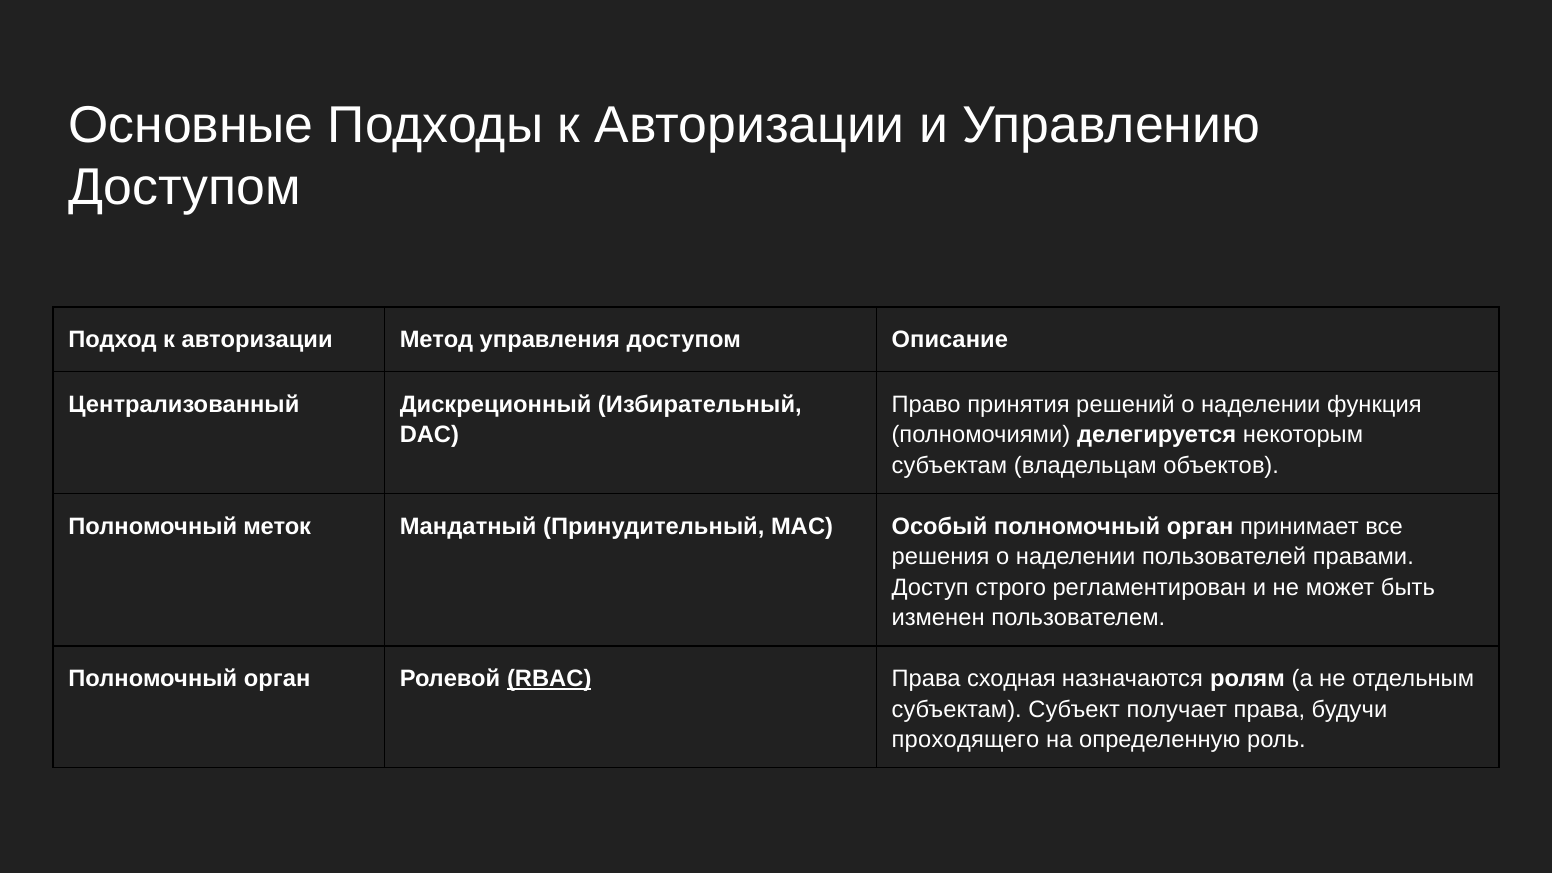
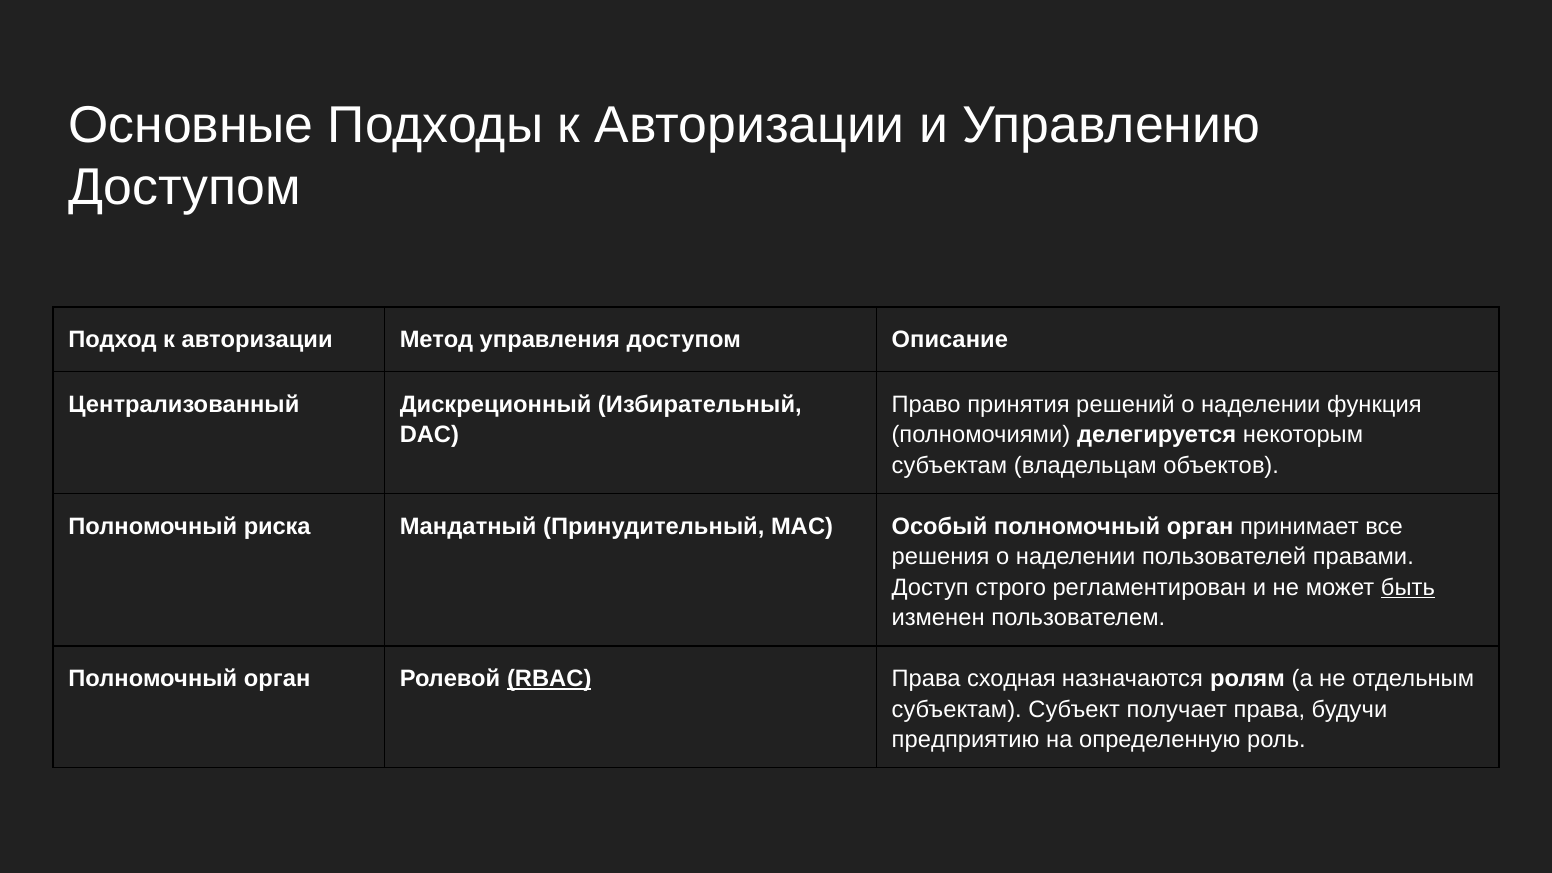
меток: меток -> риска (277, 527)
быть underline: none -> present (1408, 587)
проходящего: проходящего -> предприятию (966, 740)
